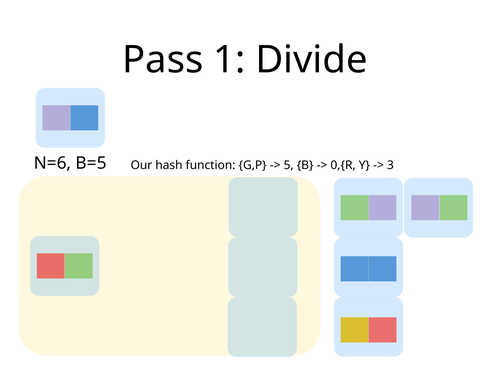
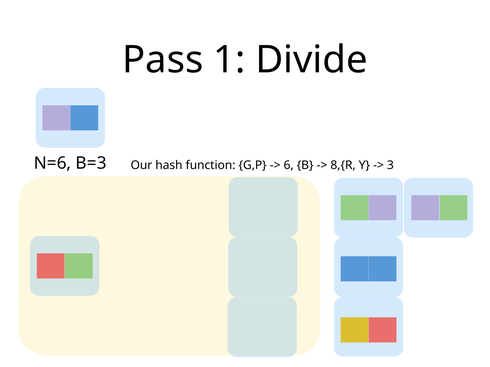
B=5: B=5 -> B=3 (91, 163)
5: 5 -> 6 (289, 165)
0,{R: 0,{R -> 8,{R (343, 165)
